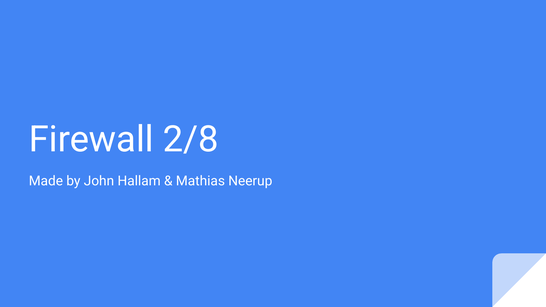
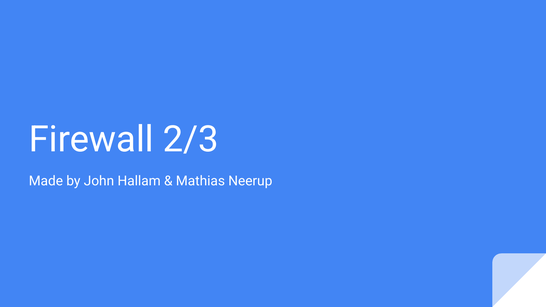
2/8: 2/8 -> 2/3 (191, 140)
